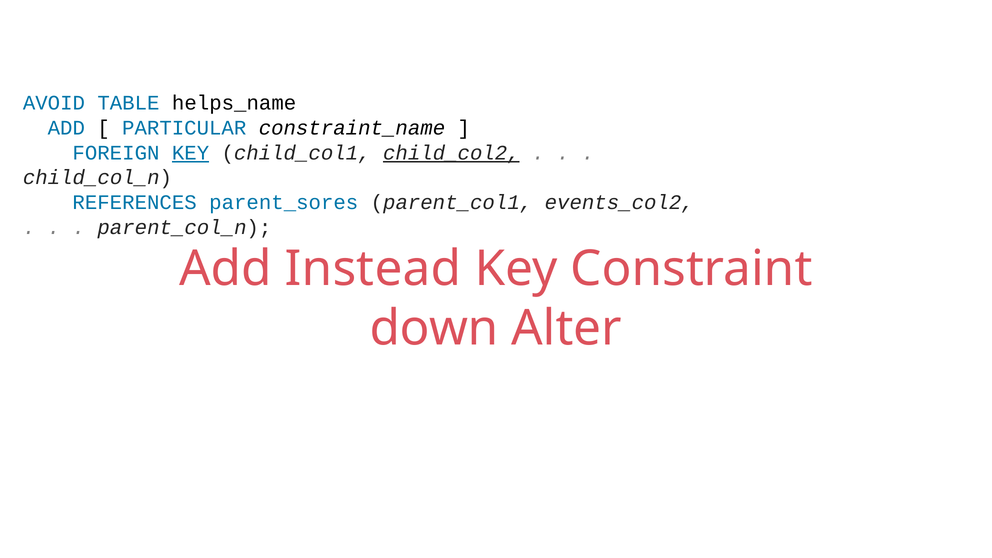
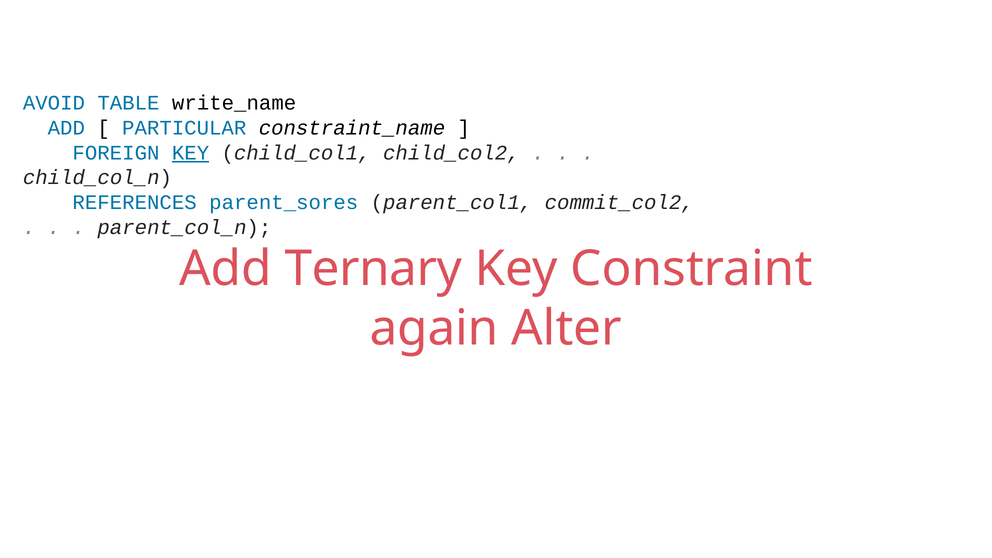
helps_name: helps_name -> write_name (234, 103)
child_col2 underline: present -> none (451, 153)
events_col2: events_col2 -> commit_col2 (619, 202)
Instead: Instead -> Ternary (373, 269)
down: down -> again (434, 329)
